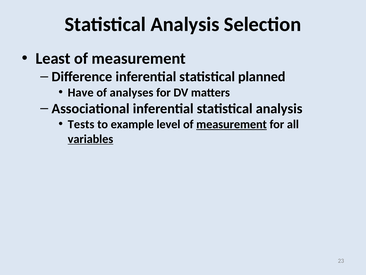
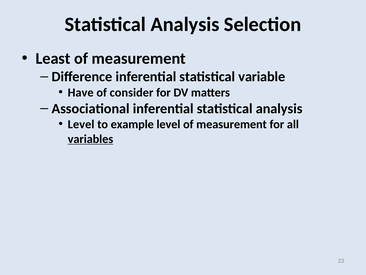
planned: planned -> variable (262, 77)
analyses: analyses -> consider (132, 92)
Tests: Tests -> Level (81, 124)
measurement underline: present -> none (232, 124)
